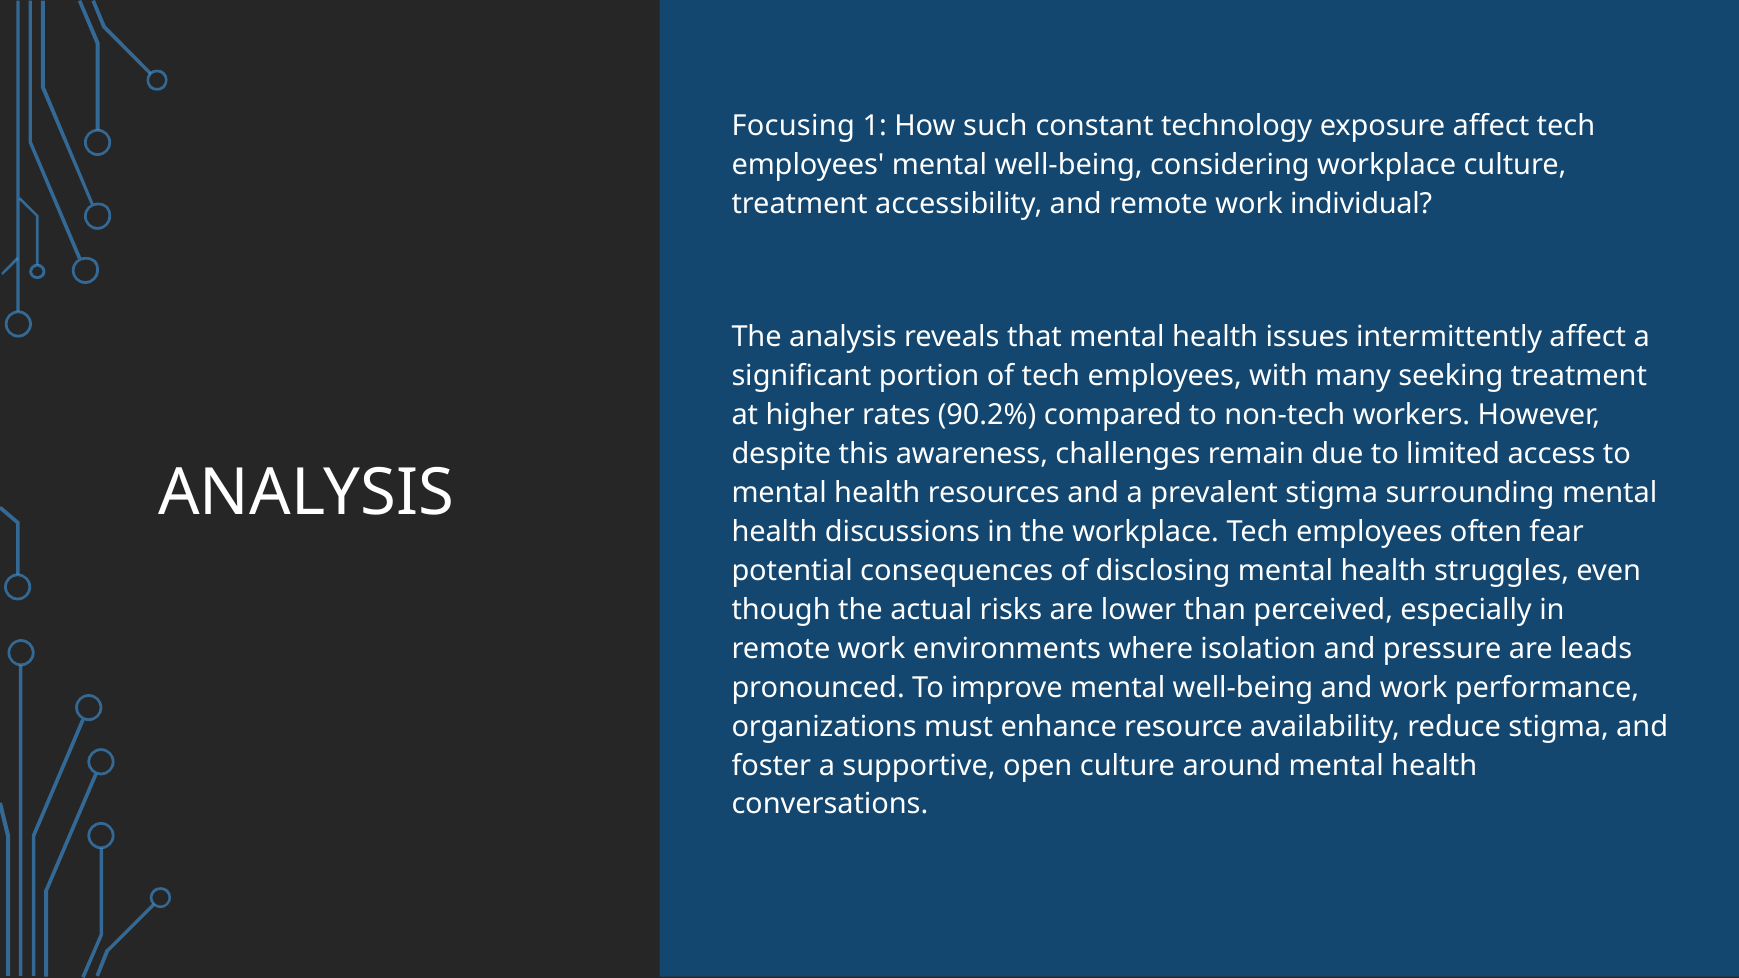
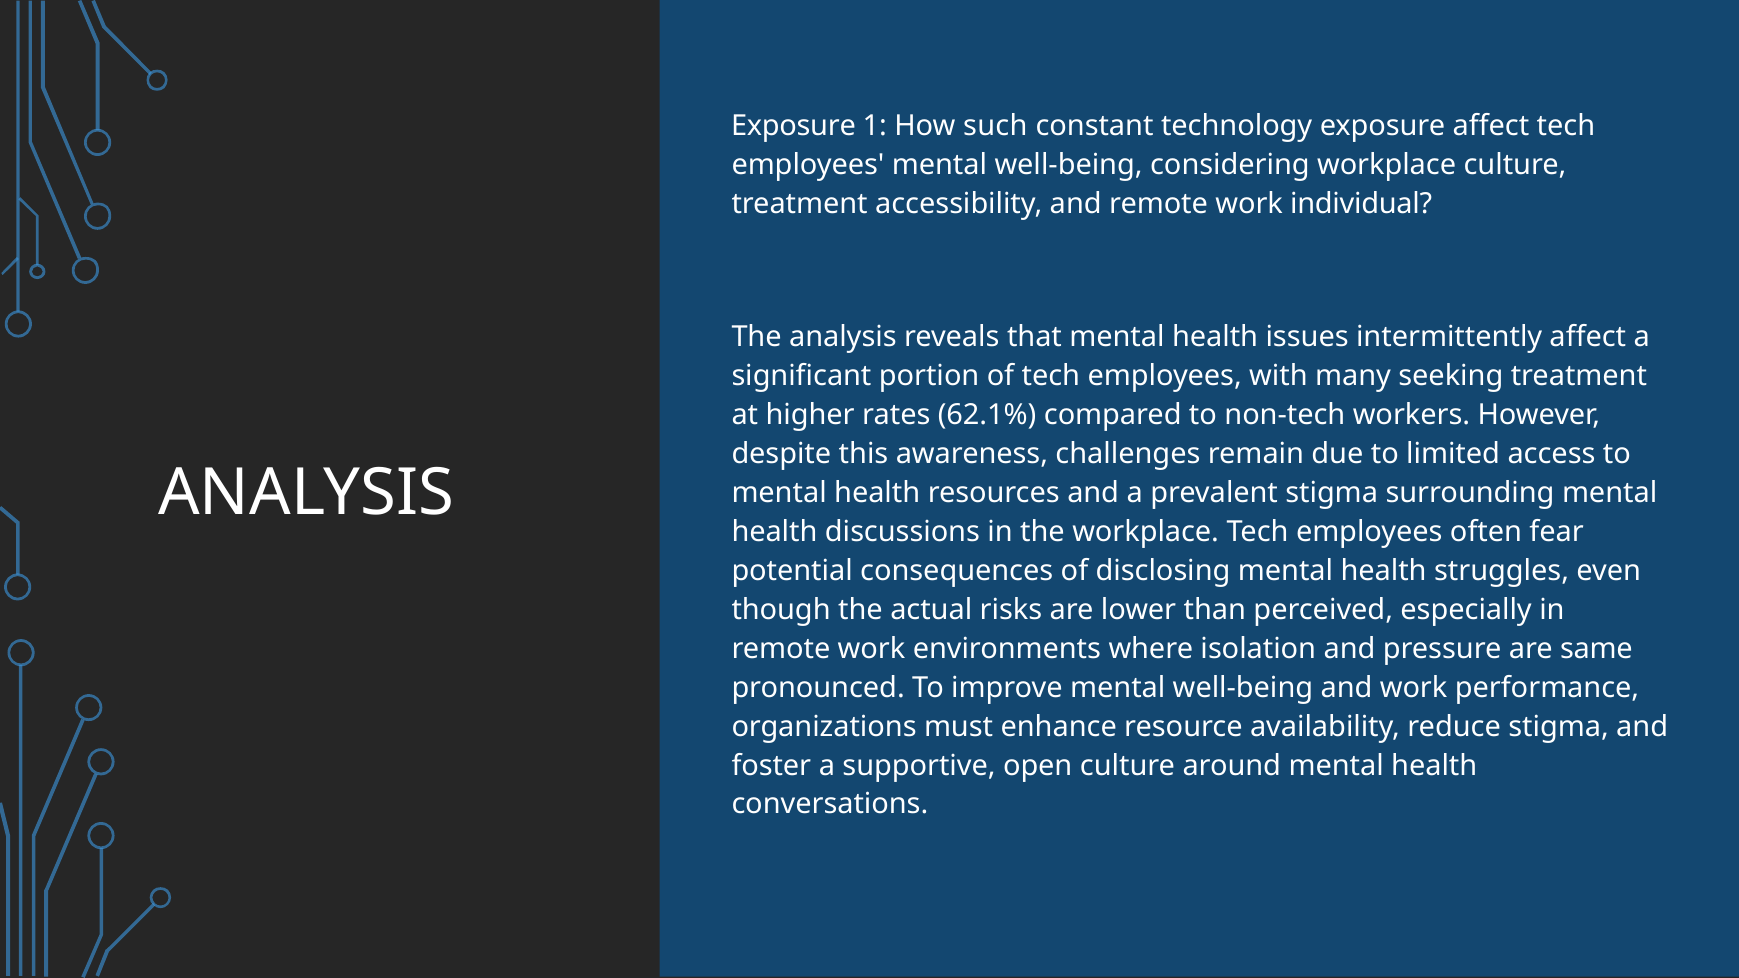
Focusing: Focusing -> Exposure (793, 126)
90.2%: 90.2% -> 62.1% (987, 415)
leads: leads -> same (1596, 649)
